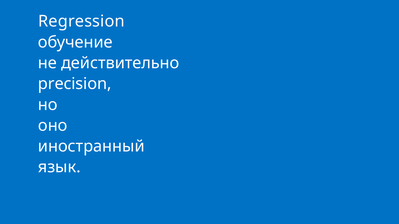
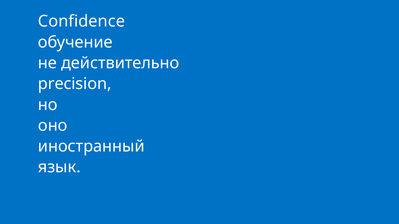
Regression: Regression -> Confidence (81, 21)
